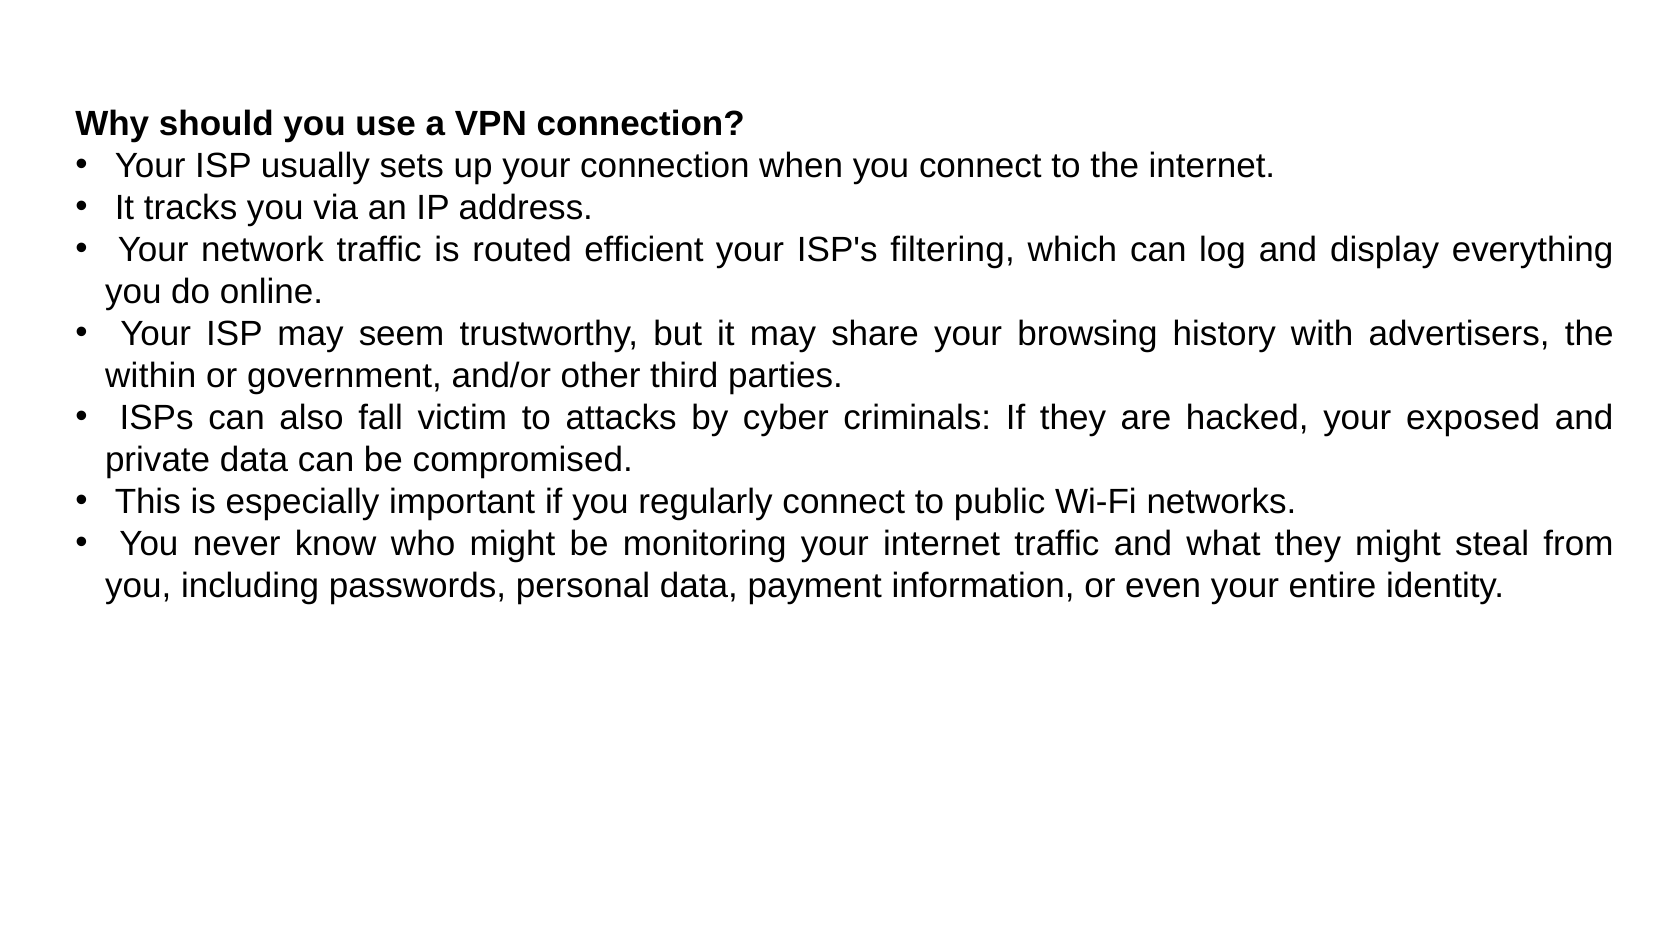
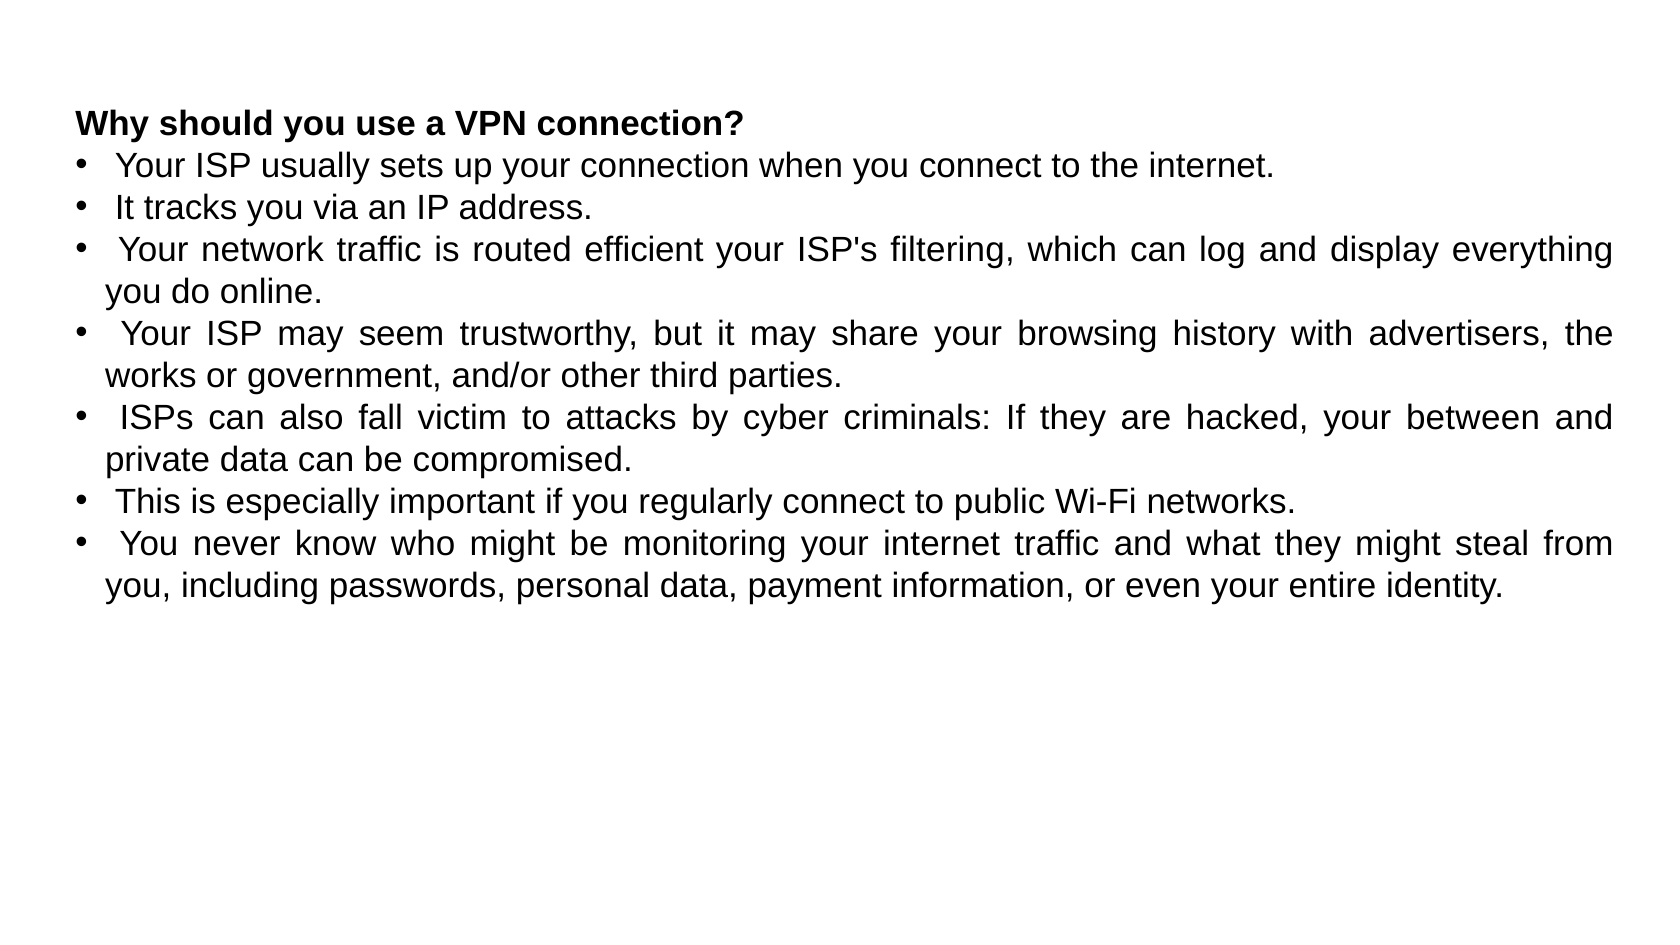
within: within -> works (151, 376)
exposed: exposed -> between (1473, 418)
